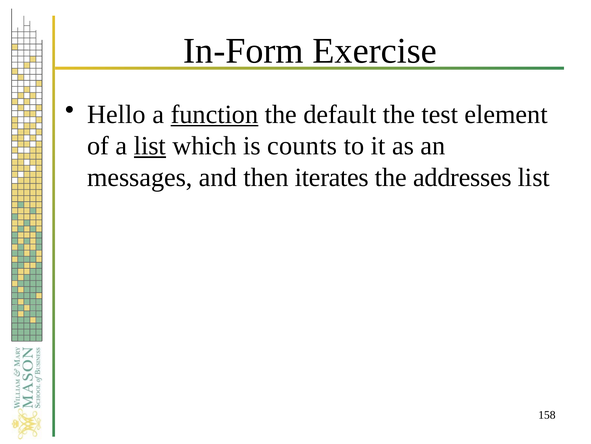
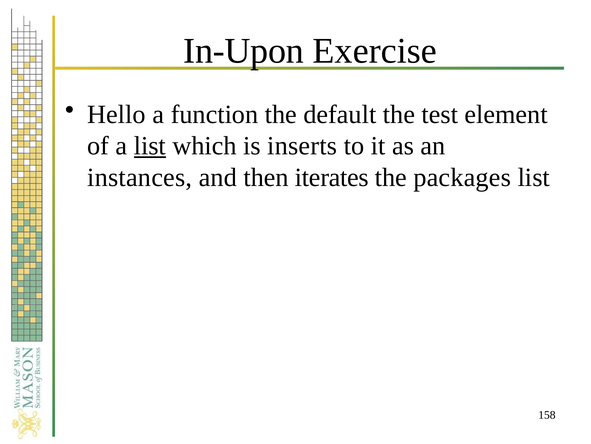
In-Form: In-Form -> In-Upon (244, 51)
function underline: present -> none (214, 114)
counts: counts -> inserts (302, 146)
messages: messages -> instances (140, 177)
addresses: addresses -> packages (462, 177)
